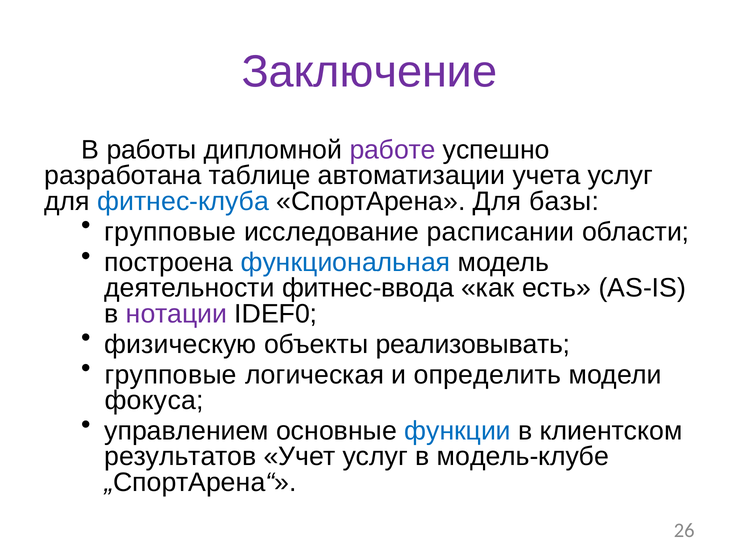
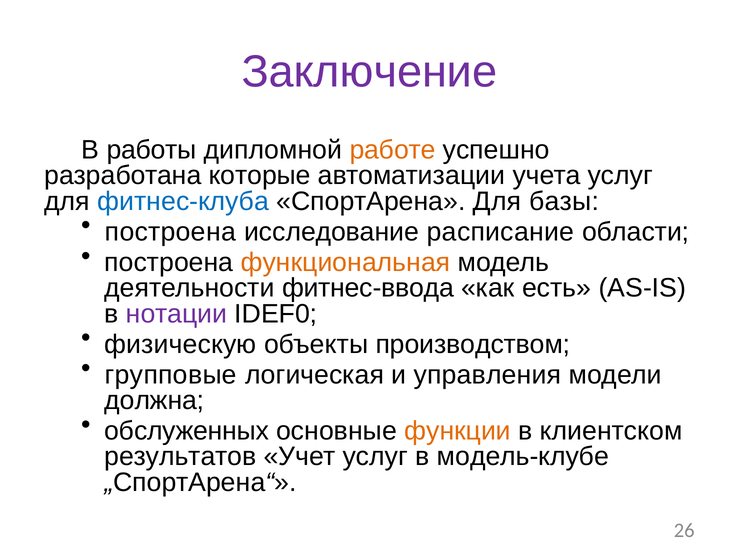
работе colour: purple -> orange (393, 150)
таблице: таблице -> которые (260, 175)
групповые: групповые -> построена (170, 232)
расписании: расписании -> расписание (501, 232)
функциональная colour: blue -> orange (345, 262)
реализовывать: реализовывать -> производством (473, 344)
определить: определить -> управления (488, 374)
фокуса: фокуса -> должна (154, 400)
управлением: управлением -> обслуженных (187, 430)
функции colour: blue -> orange (458, 430)
